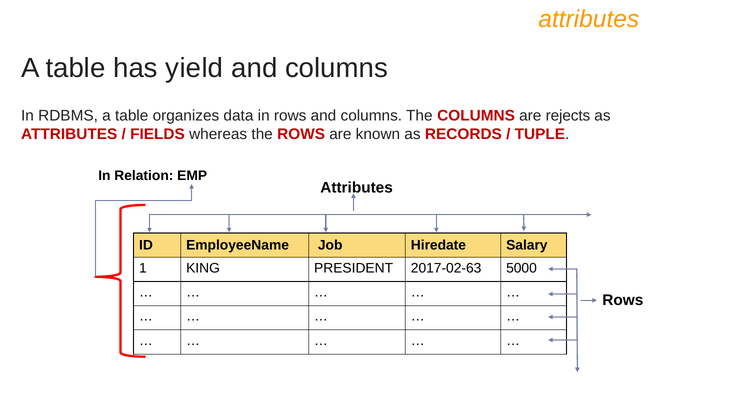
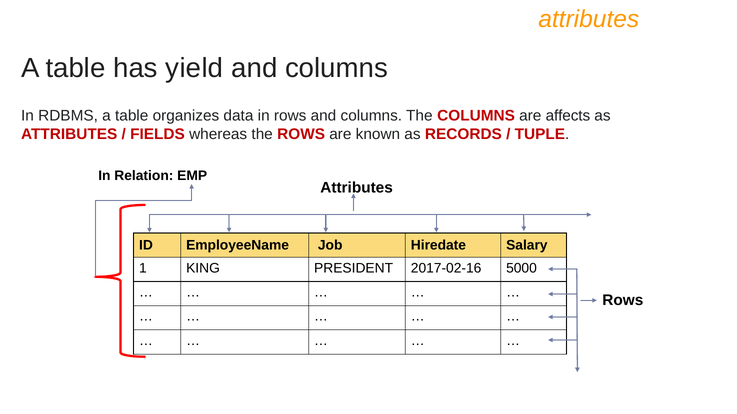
rejects: rejects -> affects (568, 116)
2017-02-63: 2017-02-63 -> 2017-02-16 (446, 268)
